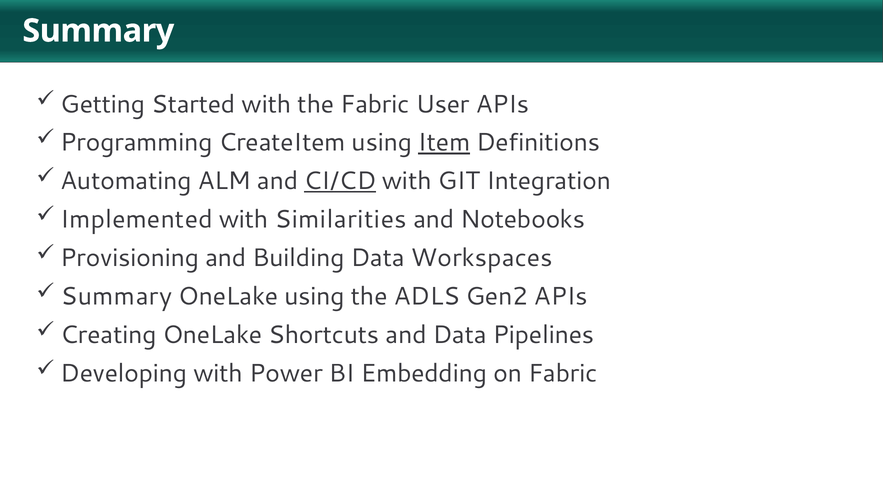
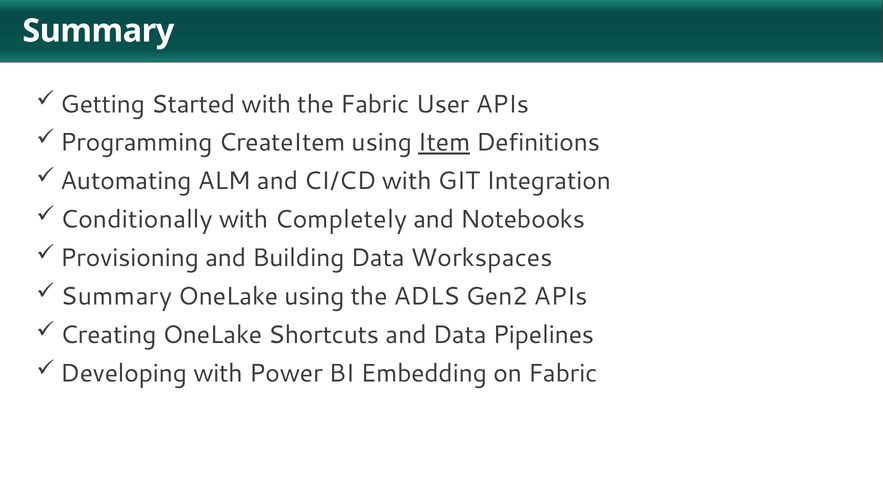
CI/CD underline: present -> none (340, 181)
Implemented: Implemented -> Conditionally (137, 219)
Similarities: Similarities -> Completely (341, 219)
